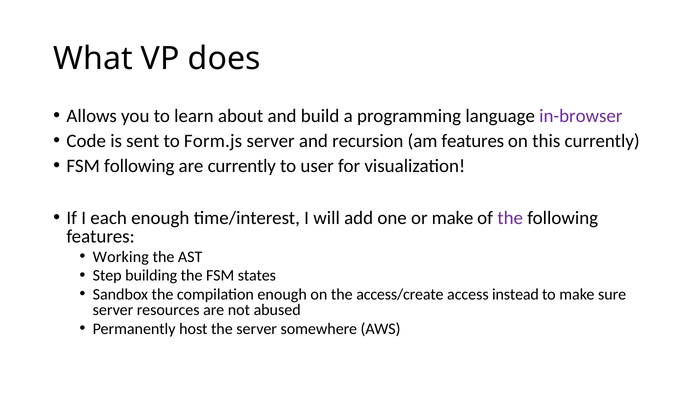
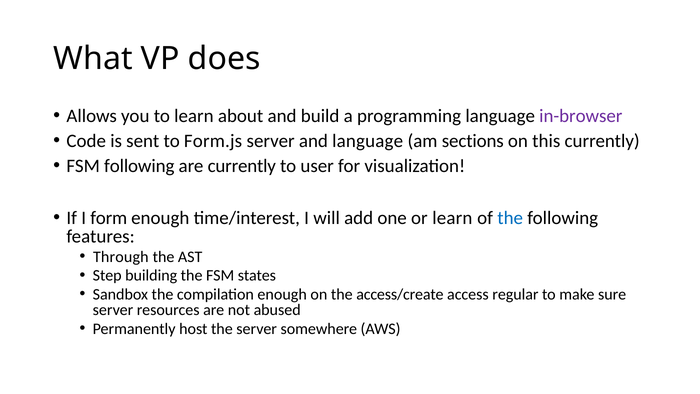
and recursion: recursion -> language (368, 141)
am features: features -> sections (473, 141)
each: each -> form (109, 218)
or make: make -> learn (452, 218)
the colour: purple -> blue (510, 218)
Working: Working -> Through (121, 257)
instead: instead -> regular (515, 294)
